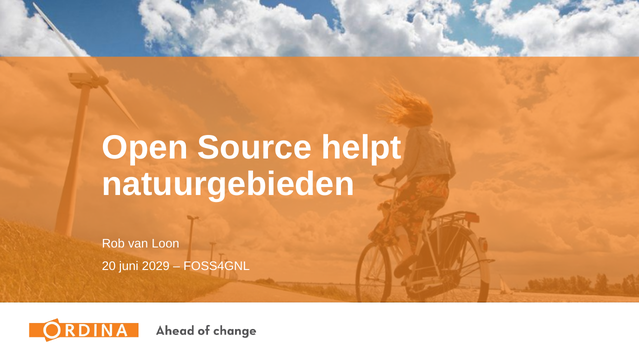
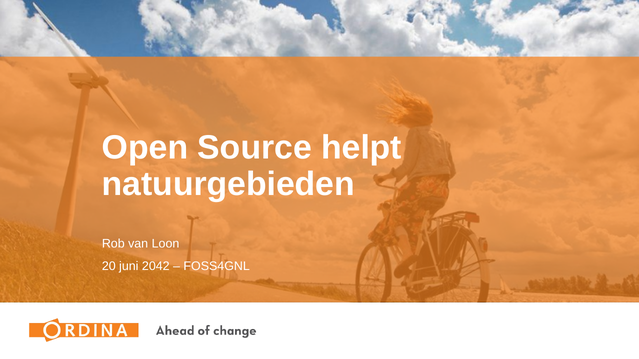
2029: 2029 -> 2042 (156, 266)
